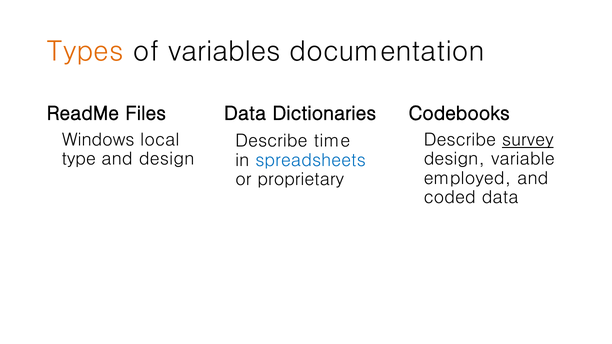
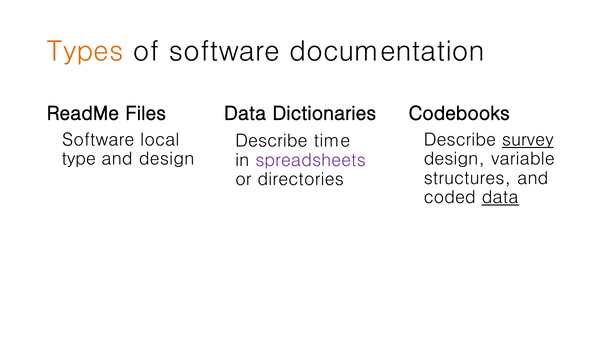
of variables: variables -> software (224, 51)
Windows: Windows -> Software (98, 140)
spreadsheets colour: blue -> purple (311, 160)
employed: employed -> structures (467, 178)
proprietary: proprietary -> directories (301, 180)
data underline: none -> present (500, 198)
